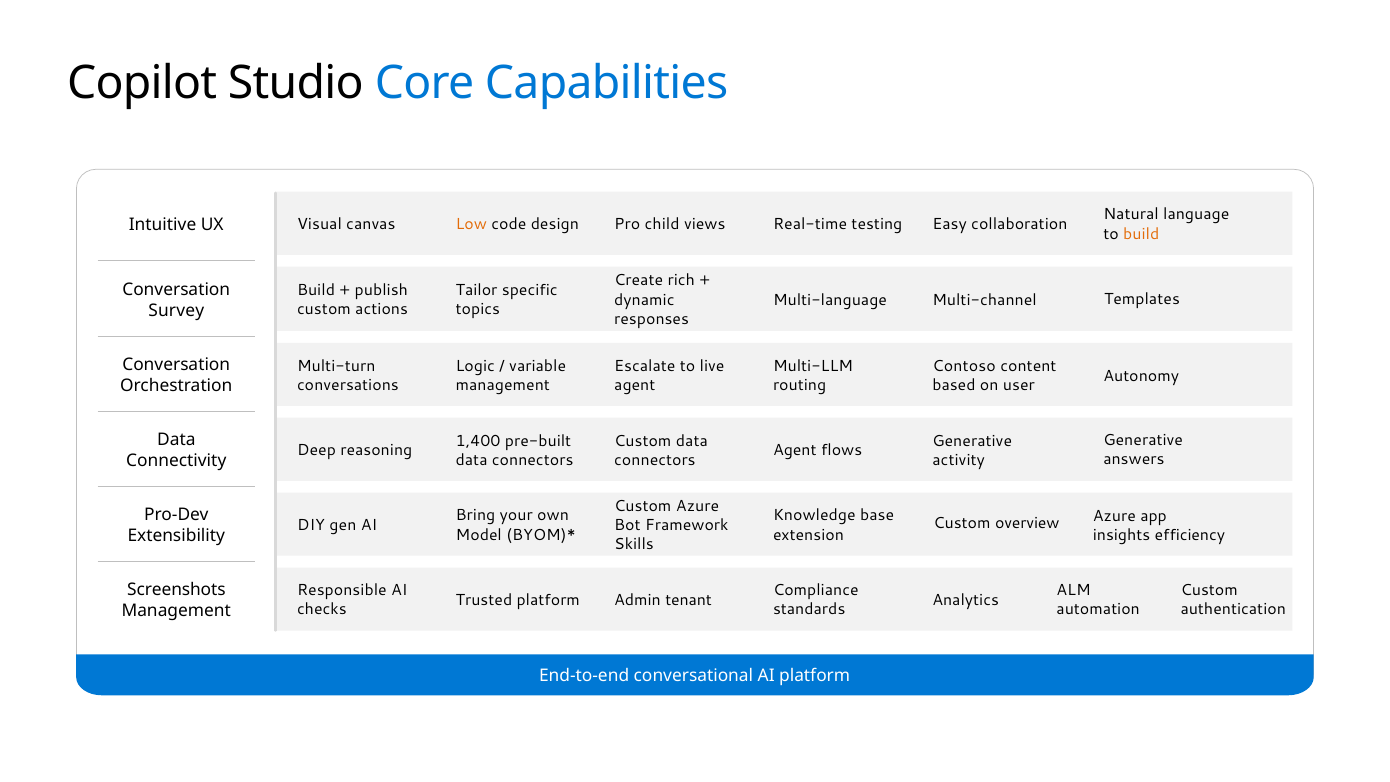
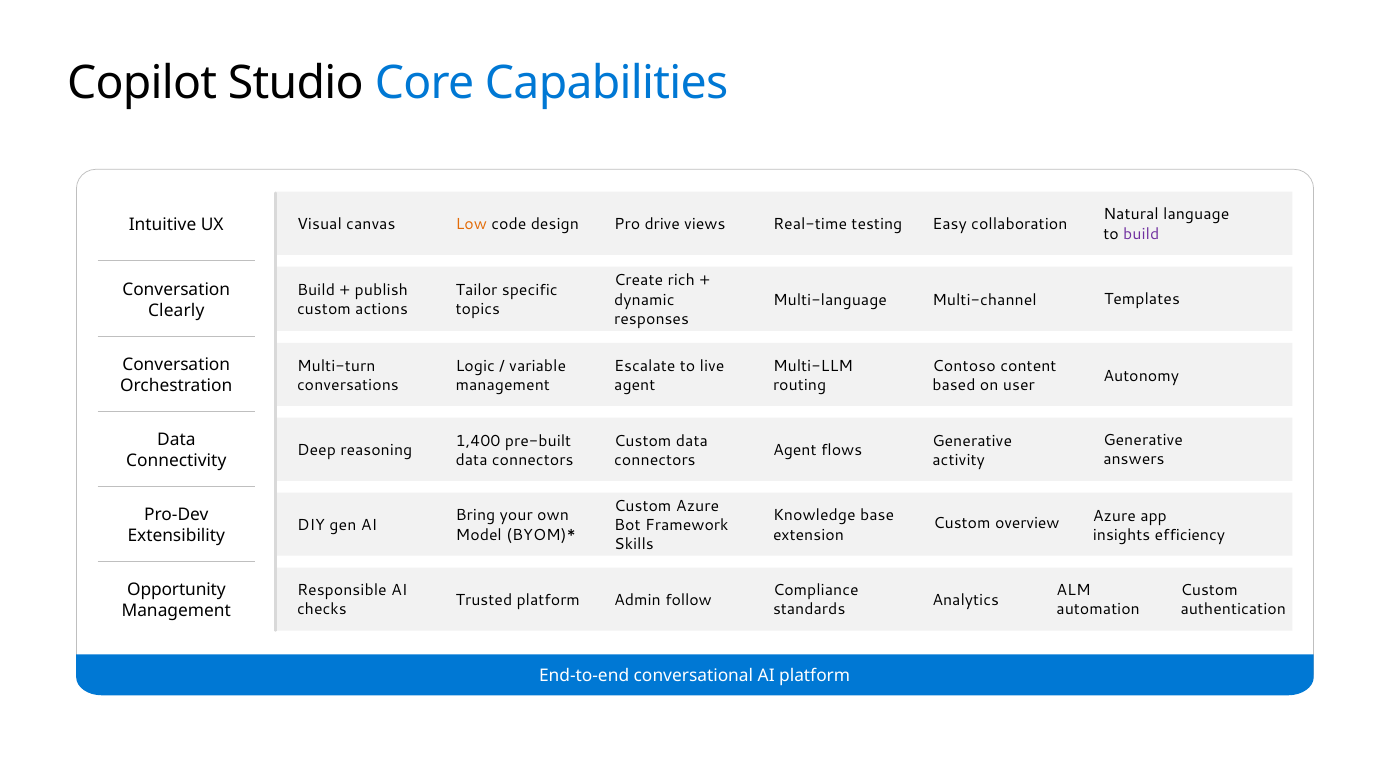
child: child -> drive (662, 224)
build colour: orange -> purple (1141, 234)
Survey: Survey -> Clearly (176, 310)
Screenshots: Screenshots -> Opportunity (176, 590)
tenant: tenant -> follow (689, 600)
